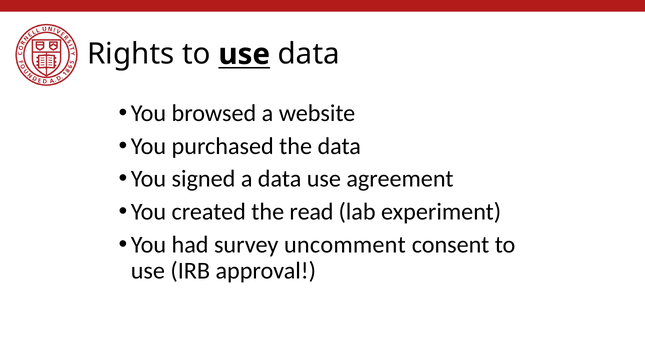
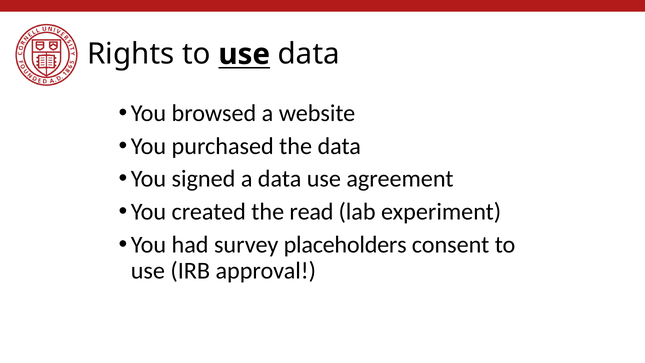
uncomment: uncomment -> placeholders (345, 244)
